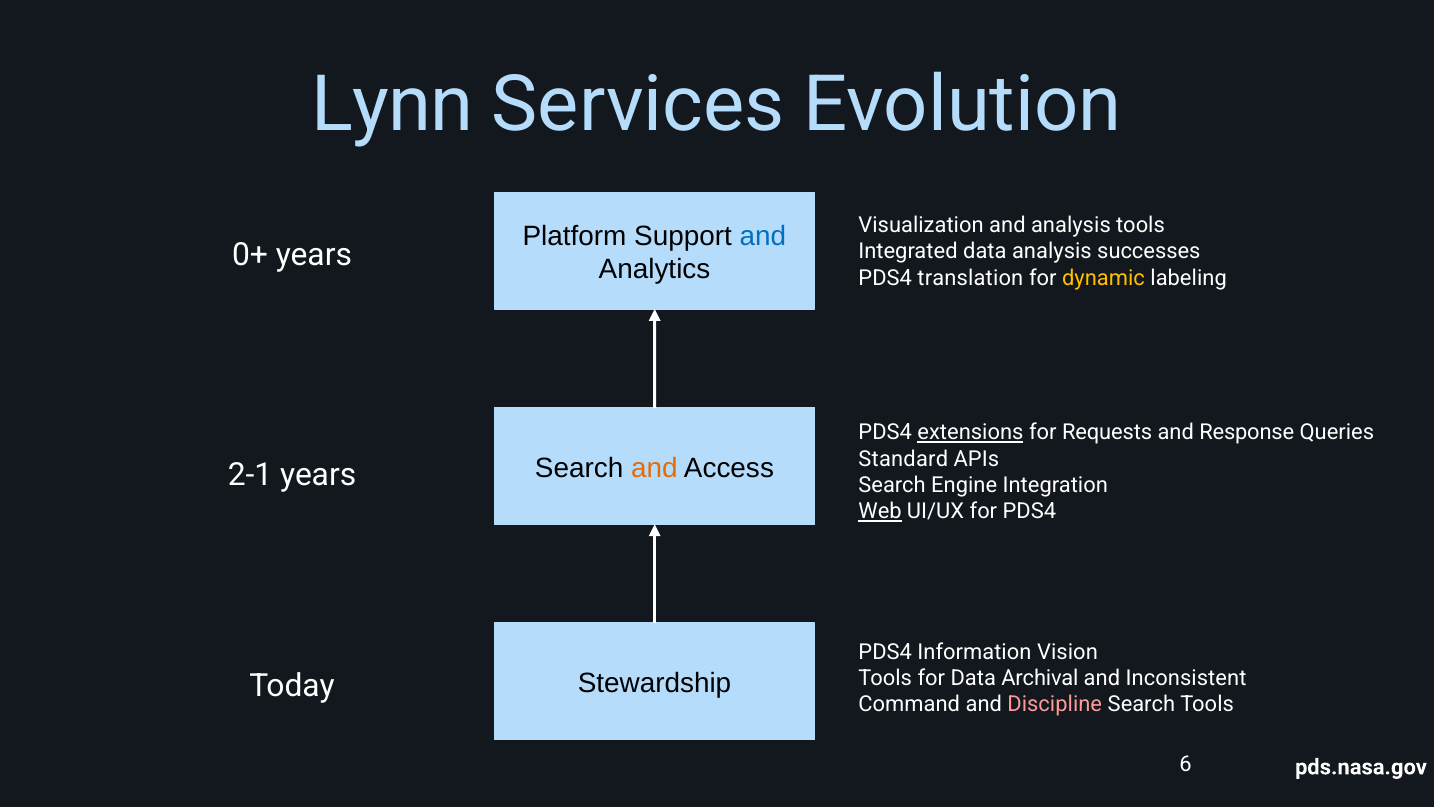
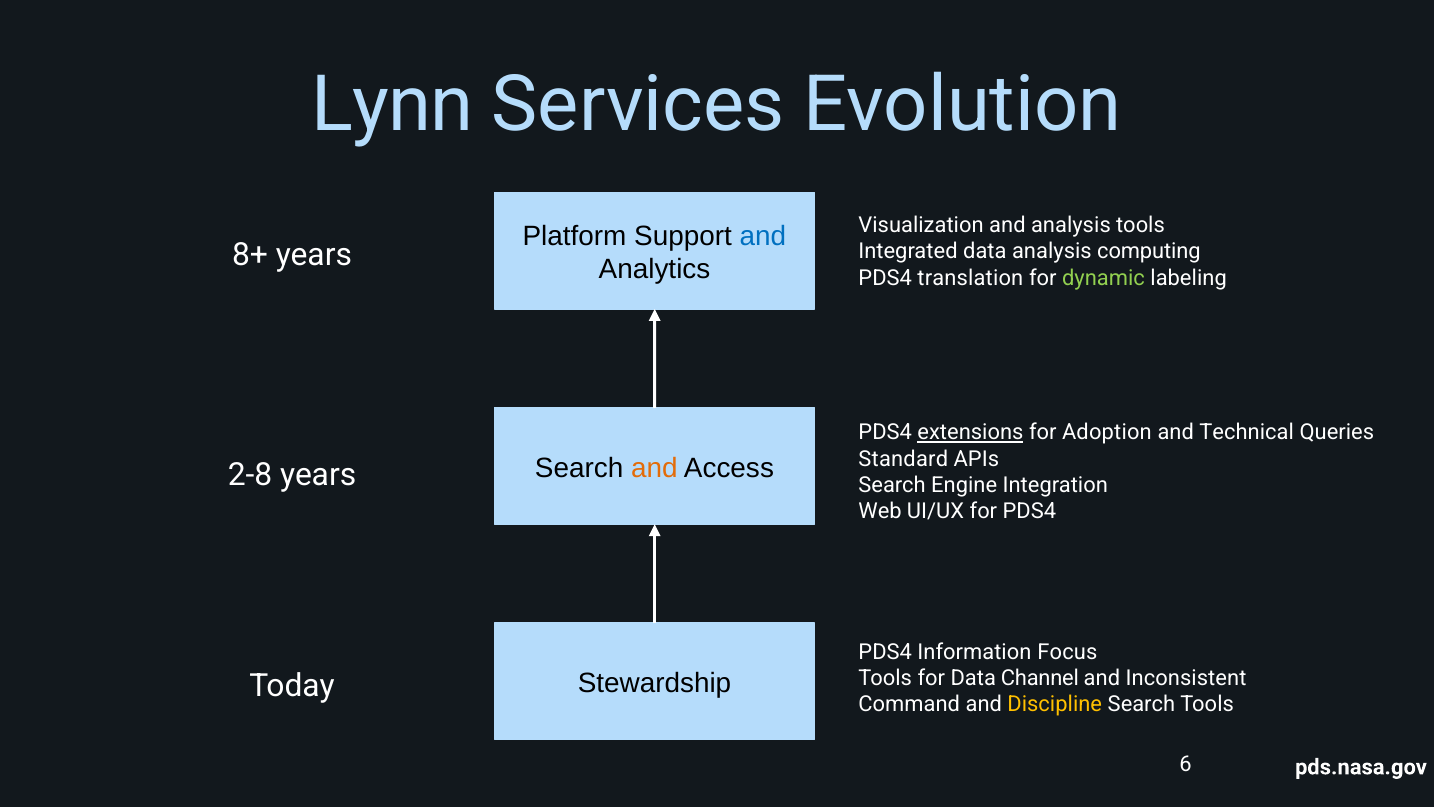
0+: 0+ -> 8+ (250, 255)
successes: successes -> computing (1149, 252)
dynamic colour: yellow -> light green (1103, 278)
Requests: Requests -> Adoption (1107, 432)
Response: Response -> Technical (1247, 432)
2-1: 2-1 -> 2-8 (250, 475)
Web underline: present -> none (880, 511)
Vision: Vision -> Focus (1067, 652)
Archival: Archival -> Channel (1040, 678)
Discipline colour: pink -> yellow (1055, 704)
